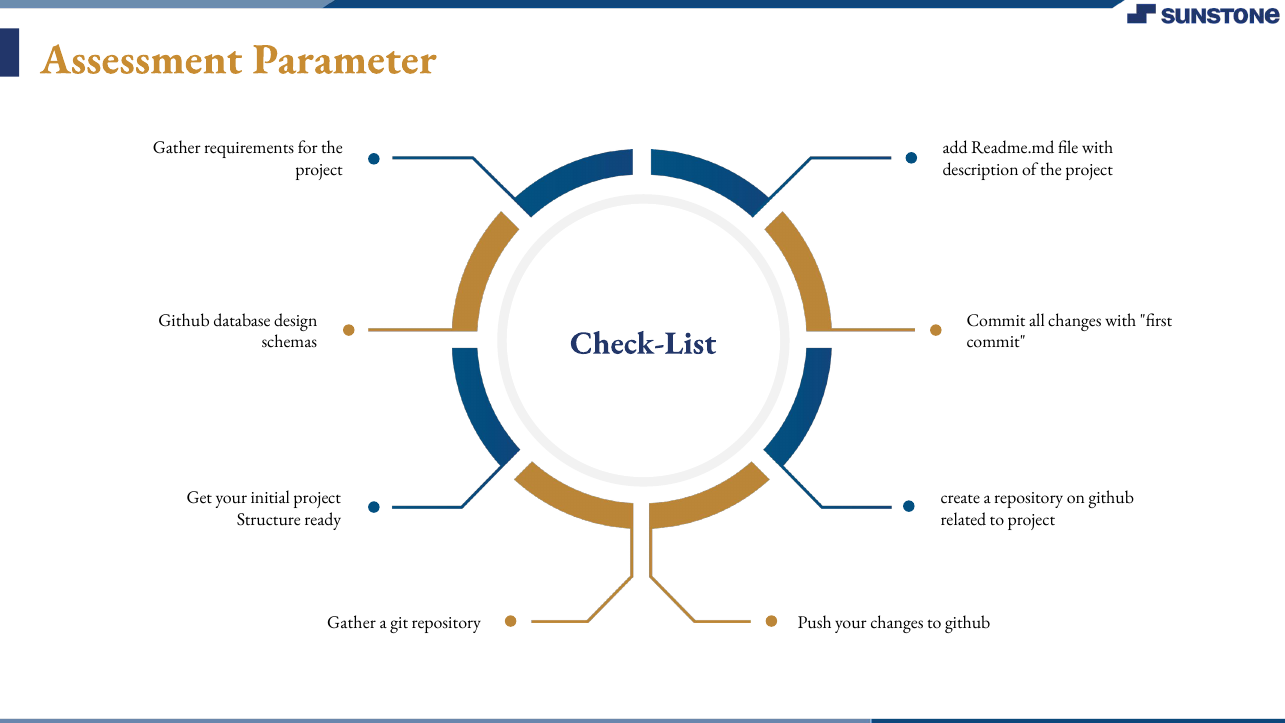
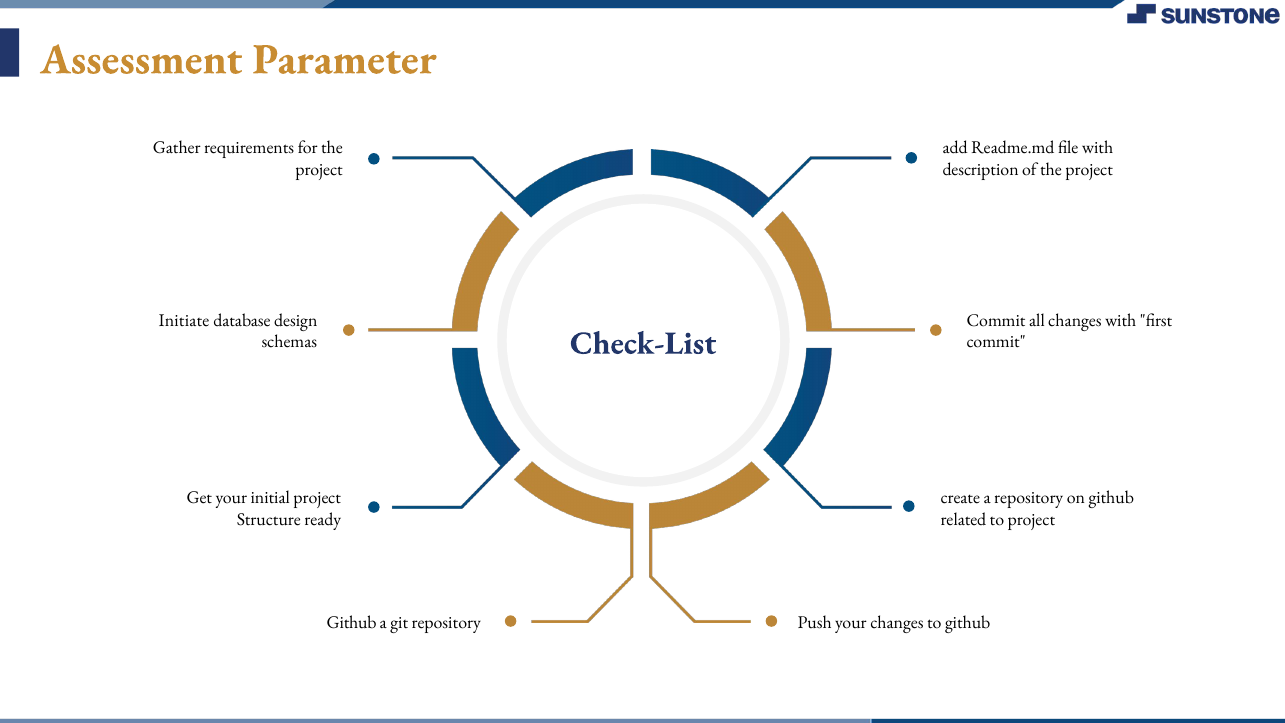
Github: Github -> Initiate (184, 321)
Gather: Gather -> Github (352, 622)
